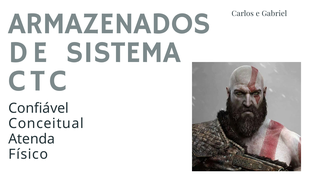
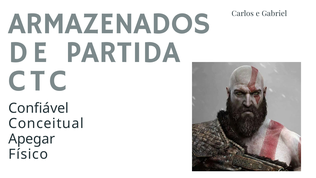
SISTEMA: SISTEMA -> PARTIDA (123, 52)
Atenda: Atenda -> Apegar (32, 139)
